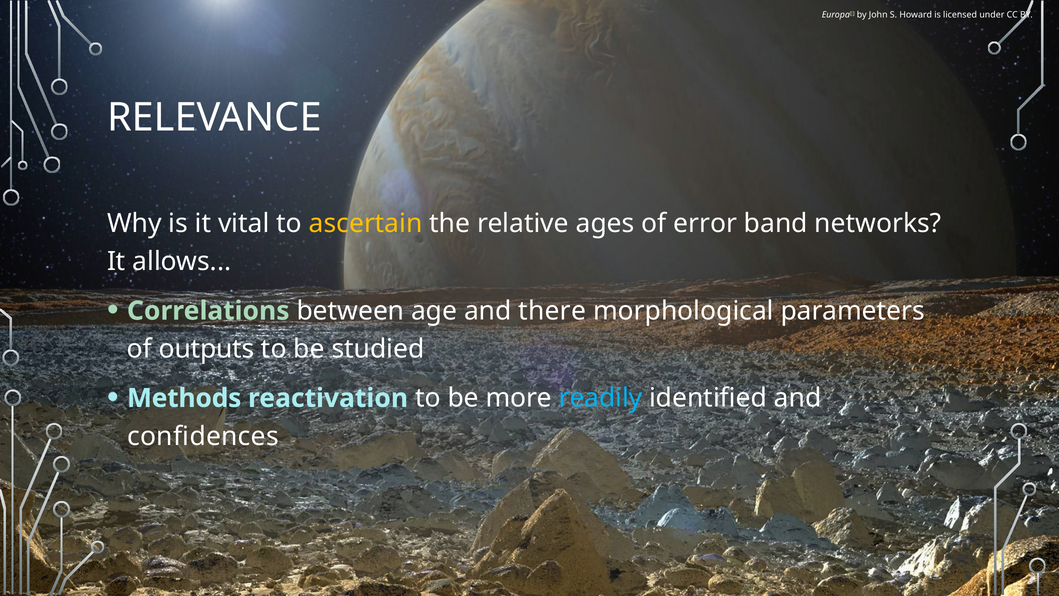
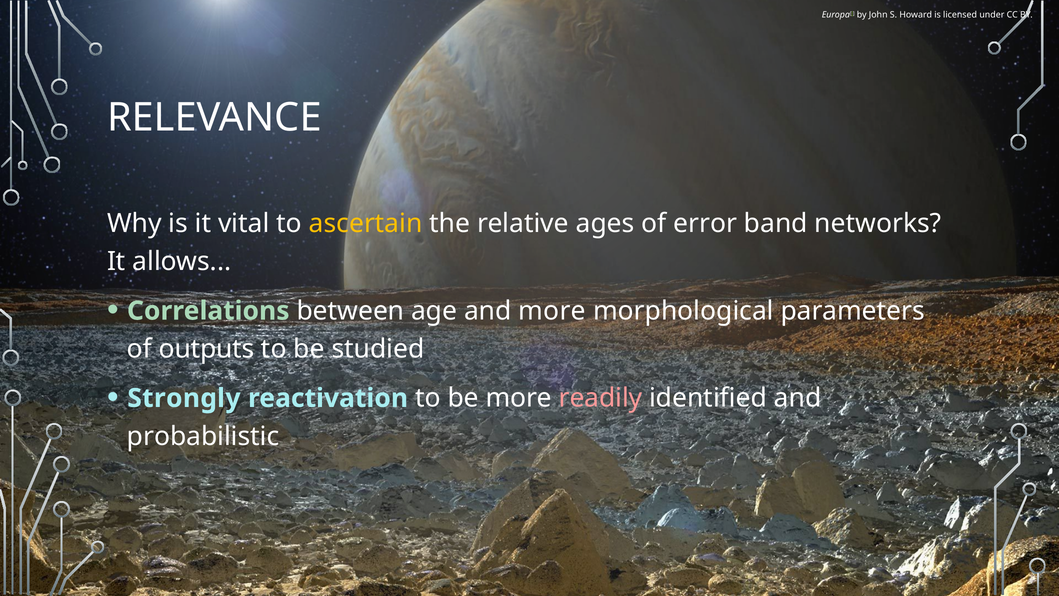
and there: there -> more (552, 311)
Methods: Methods -> Strongly (184, 398)
readily colour: light blue -> pink (601, 398)
confidences: confidences -> probabilistic (203, 436)
